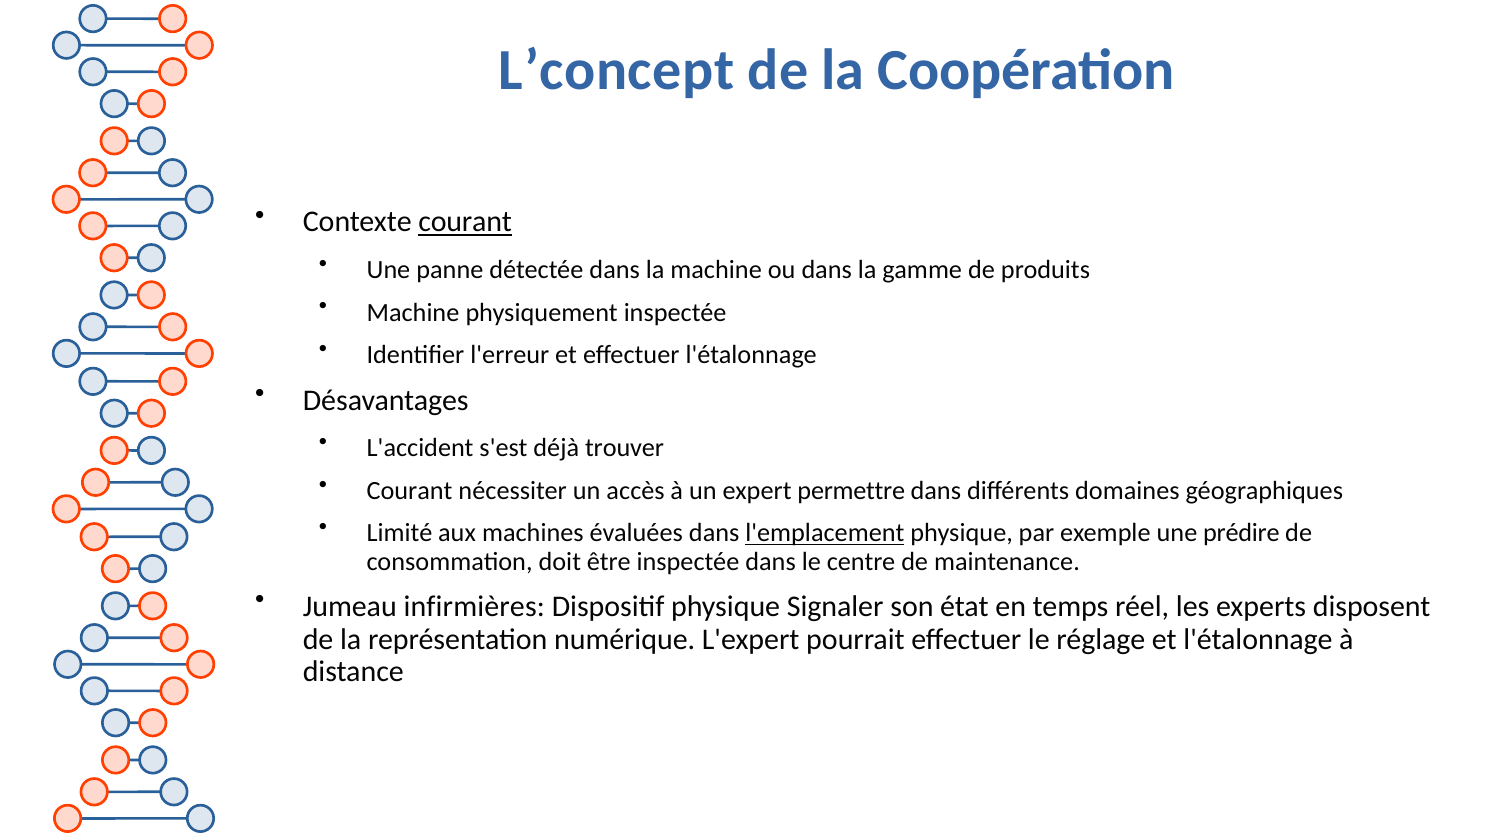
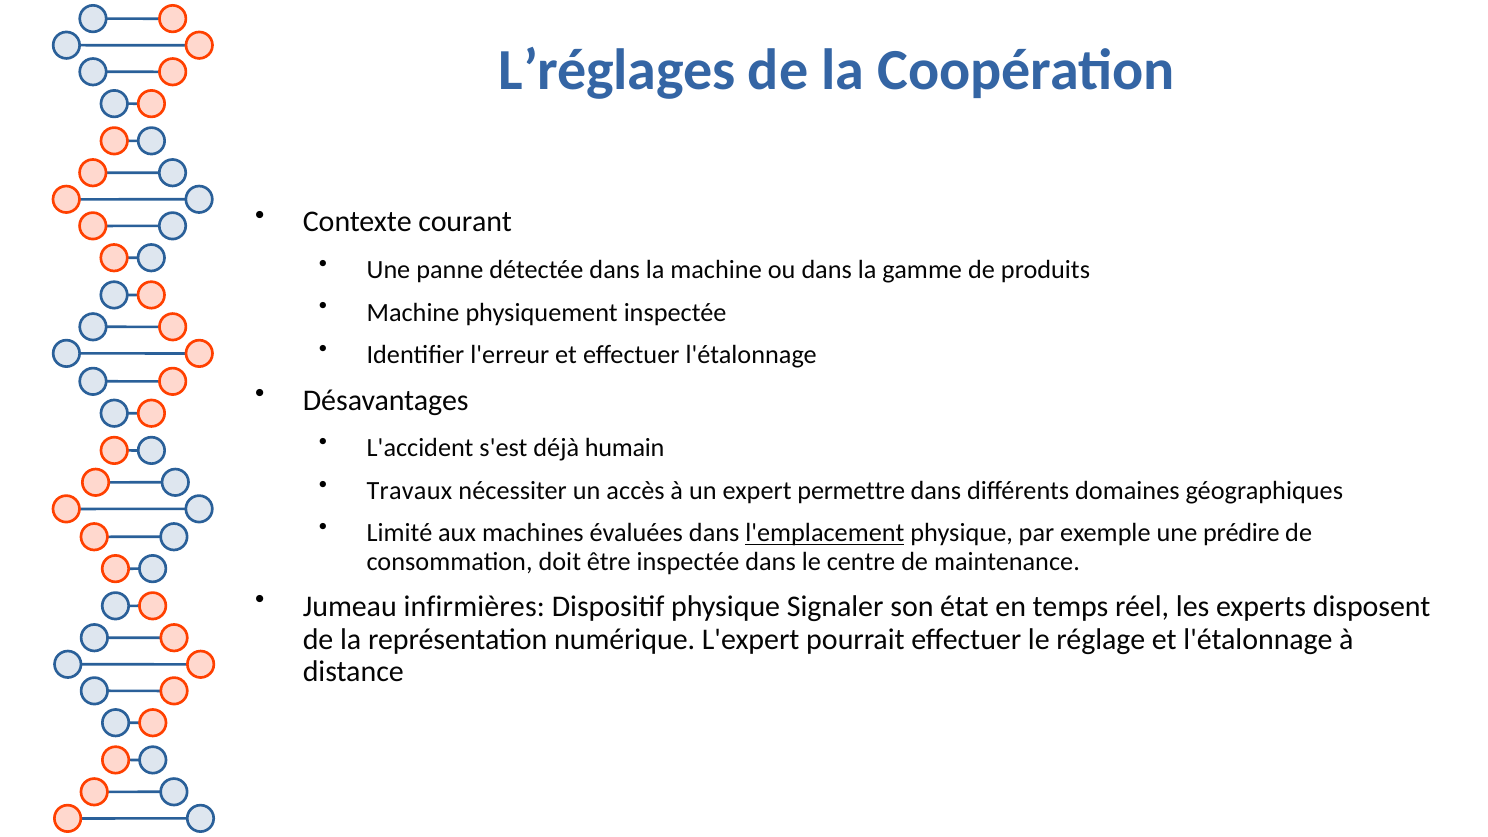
L’concept: L’concept -> L’réglages (617, 71)
courant underline: present -> none (465, 222)
trouver: trouver -> humain (625, 448)
Courant: Courant -> Travaux (409, 491)
